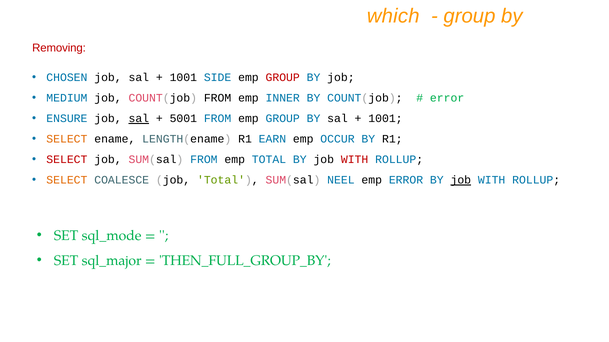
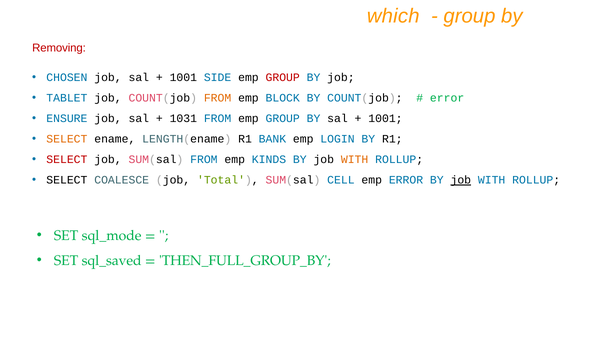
MEDIUM: MEDIUM -> TABLET (67, 98)
FROM colour: black -> orange (218, 98)
INNER: INNER -> BLOCK (283, 98)
sal underline: present -> none (139, 119)
5001: 5001 -> 1031 (183, 119)
EARN: EARN -> BANK (272, 139)
OCCUR: OCCUR -> LOGIN (337, 139)
emp TOTAL: TOTAL -> KINDS (269, 160)
WITH colour: red -> orange (355, 160)
SELECT colour: orange -> black (67, 180)
NEEL: NEEL -> CELL (341, 180)
sql_major: sql_major -> sql_saved (112, 261)
